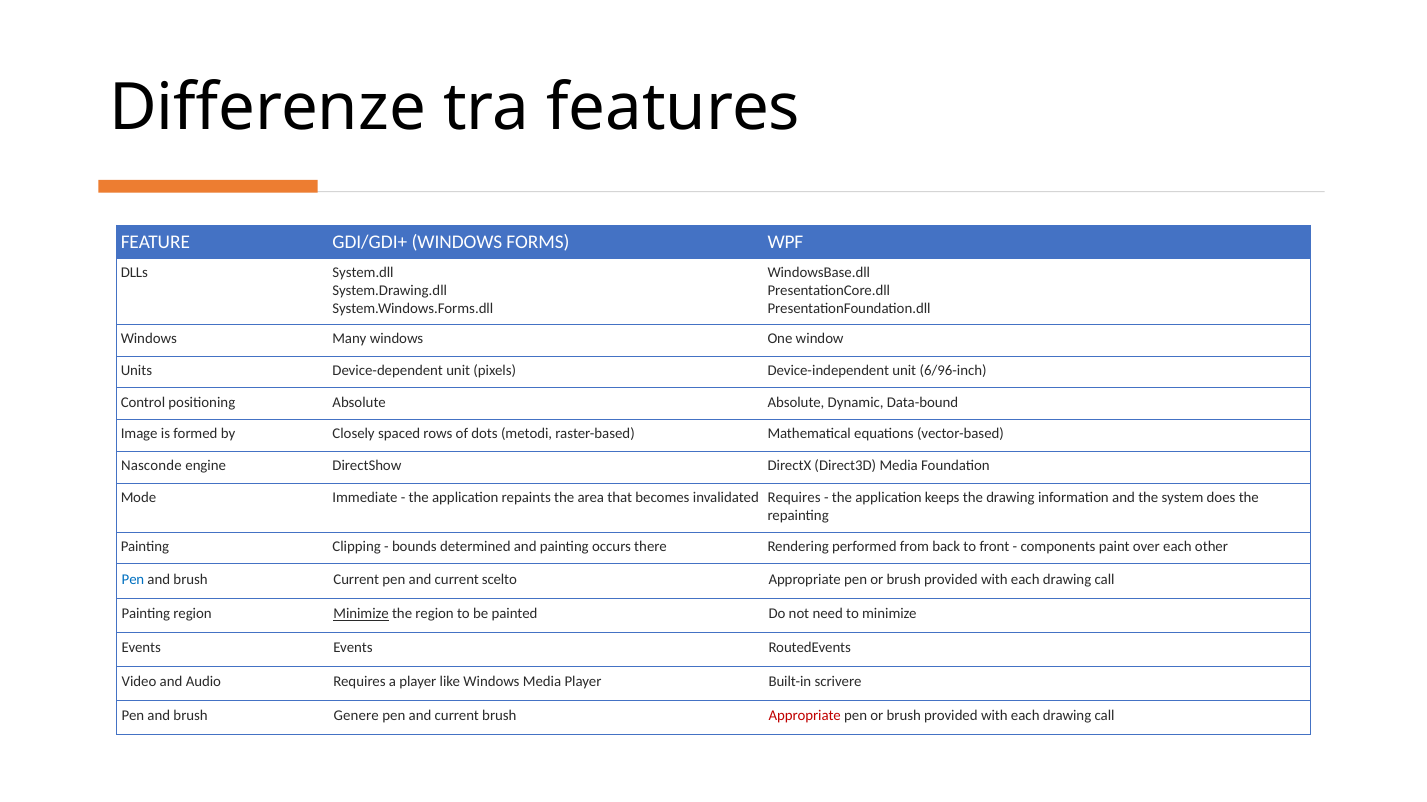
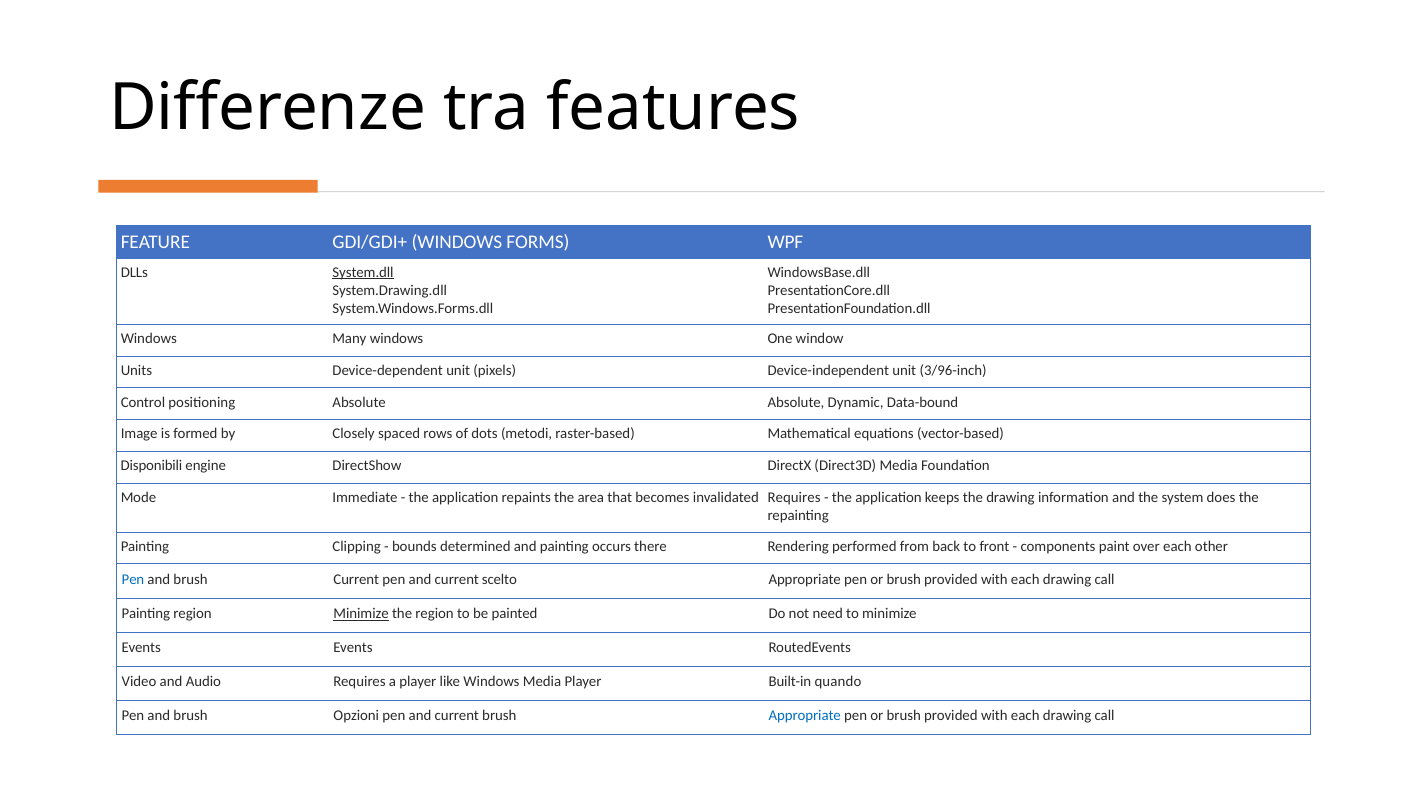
System.dll underline: none -> present (363, 273)
6/96-inch: 6/96-inch -> 3/96-inch (953, 371)
Nasconde: Nasconde -> Disponibili (152, 466)
scrivere: scrivere -> quando (838, 682)
Genere: Genere -> Opzioni (356, 717)
Appropriate colour: red -> blue (805, 717)
